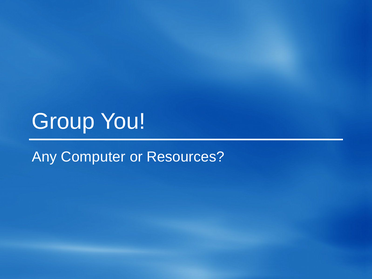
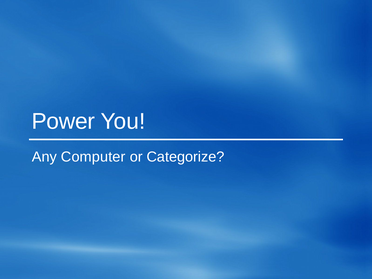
Group: Group -> Power (63, 121)
Resources: Resources -> Categorize (186, 157)
